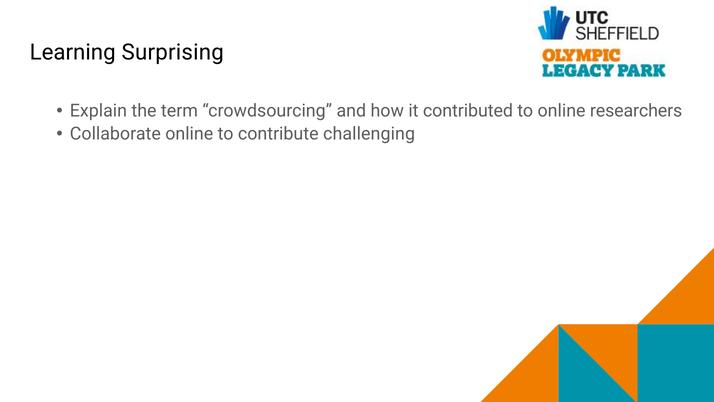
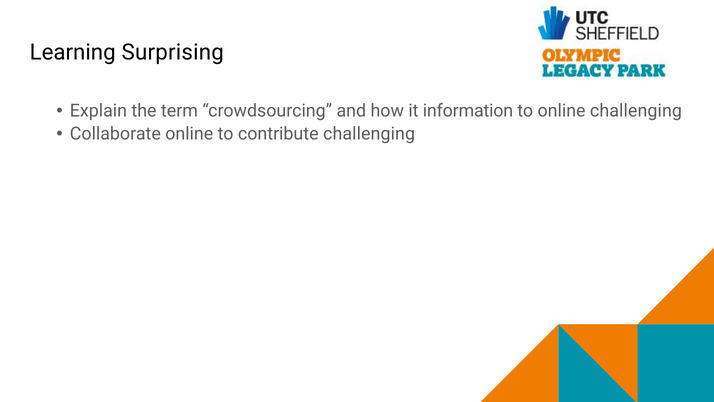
contributed: contributed -> information (468, 111)
online researchers: researchers -> challenging (636, 111)
